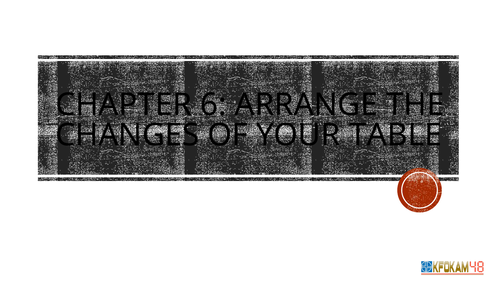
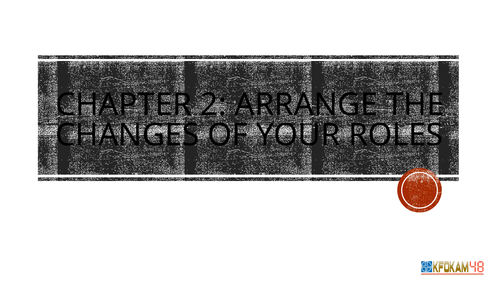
6: 6 -> 2 (213, 105)
TABLE: TABLE -> ROLES (396, 135)
